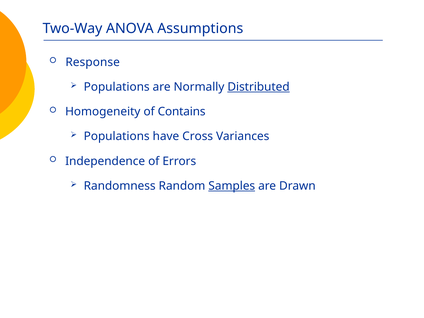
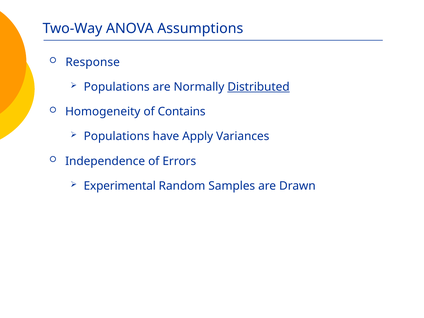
Cross: Cross -> Apply (198, 136)
Randomness: Randomness -> Experimental (120, 186)
Samples underline: present -> none (232, 186)
